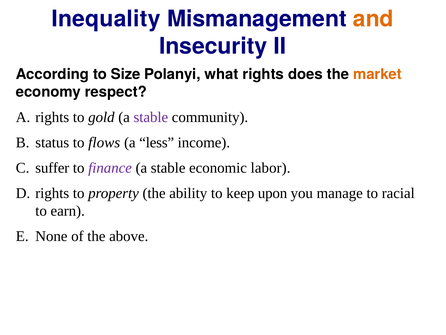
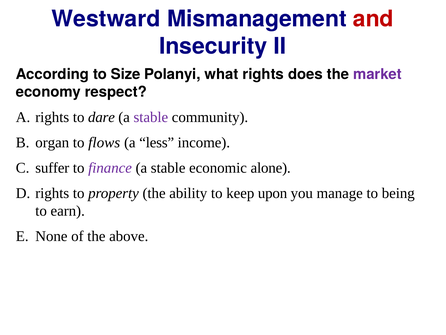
Inequality: Inequality -> Westward (106, 19)
and colour: orange -> red (373, 19)
market colour: orange -> purple (378, 74)
gold: gold -> dare (101, 117)
status: status -> organ (52, 142)
labor: labor -> alone (271, 168)
racial: racial -> being (398, 193)
